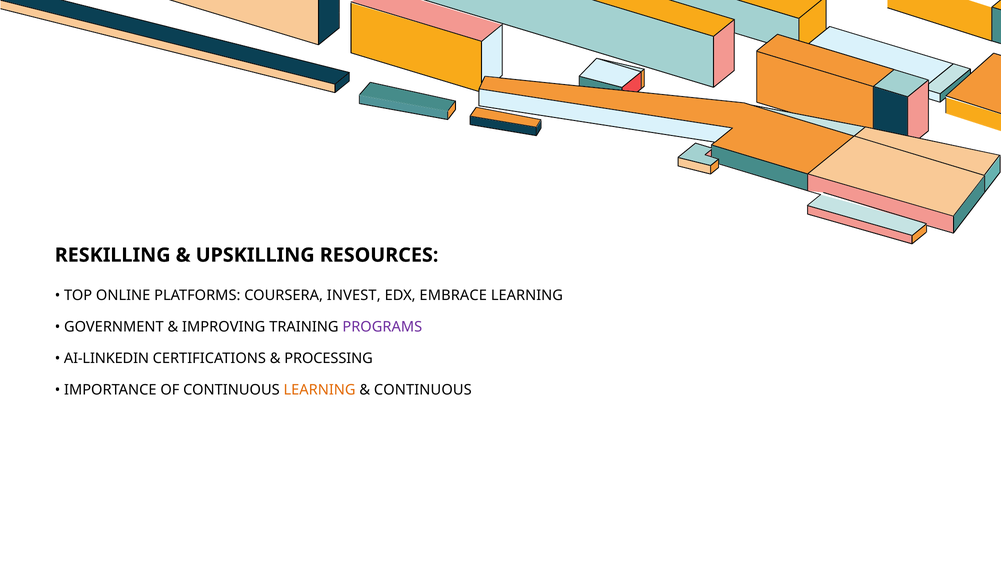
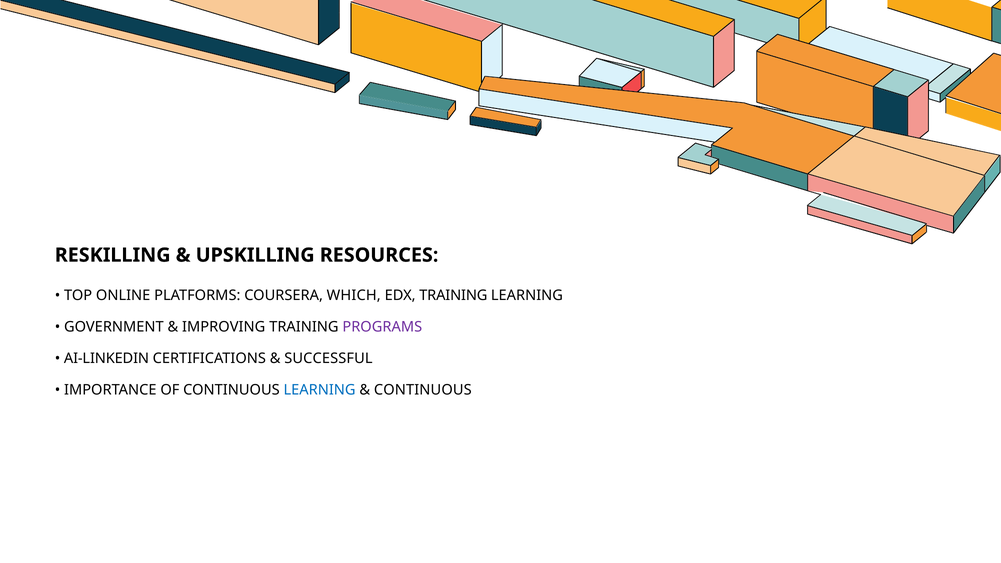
INVEST: INVEST -> WHICH (354, 295)
EDX EMBRACE: EMBRACE -> TRAINING (453, 295)
PROCESSING: PROCESSING -> SUCCESSFUL (328, 358)
LEARNING colour: orange -> blue (320, 390)
